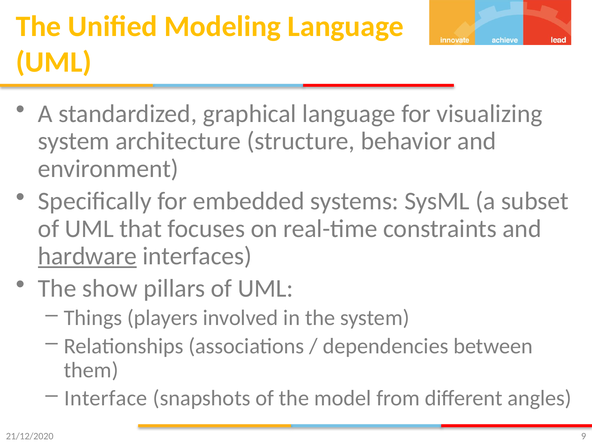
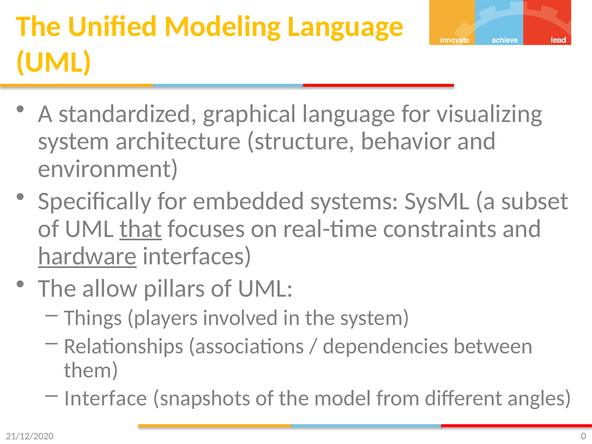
that underline: none -> present (141, 229)
show: show -> allow (110, 288)
9: 9 -> 0 (584, 436)
